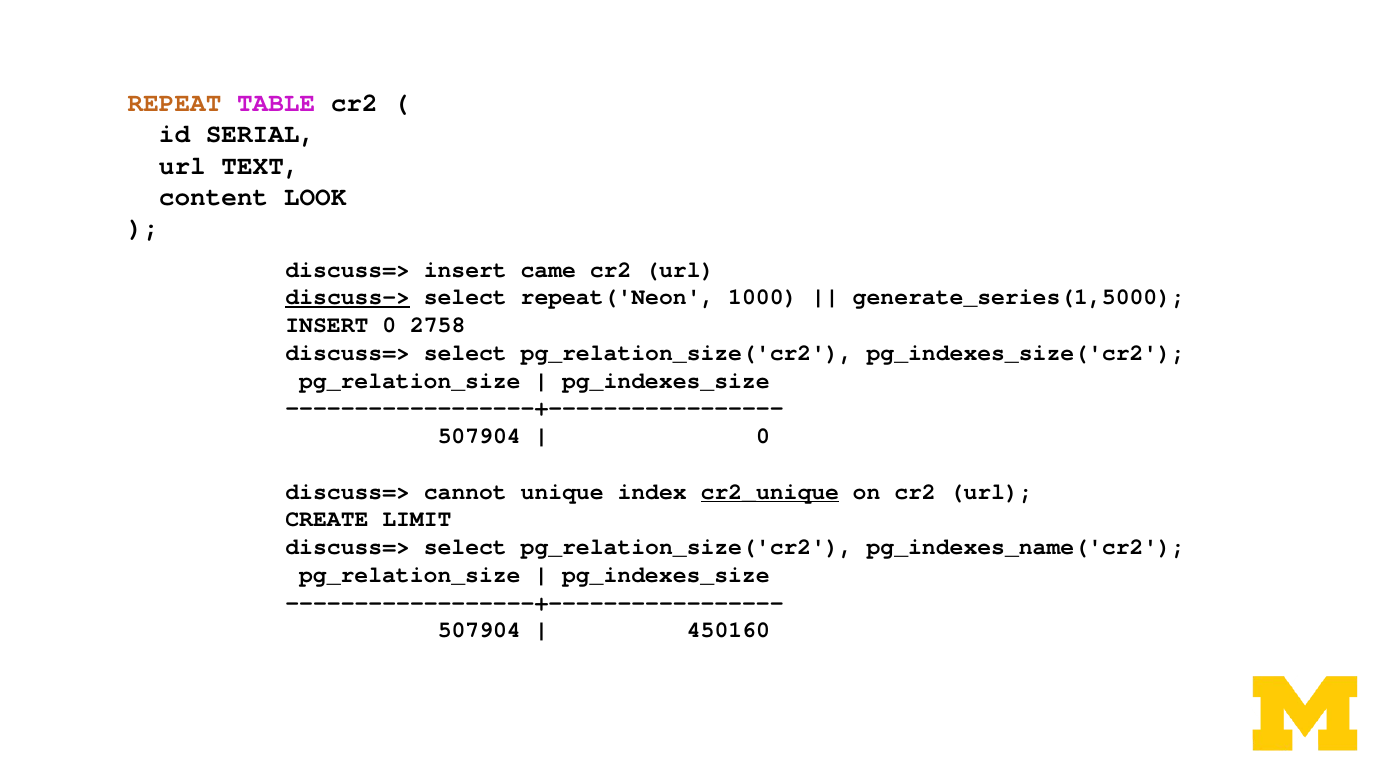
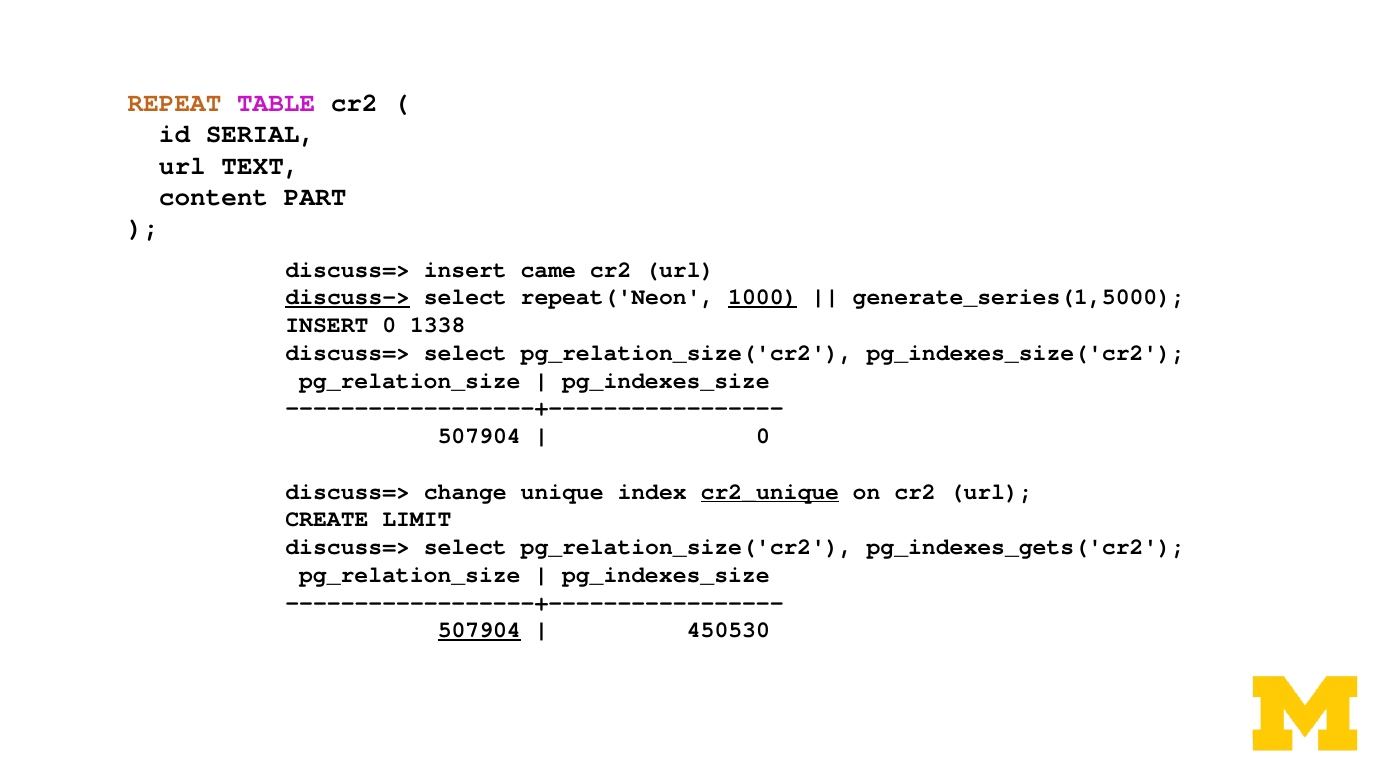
LOOK: LOOK -> PART (315, 197)
1000 underline: none -> present (763, 297)
2758: 2758 -> 1338 (438, 325)
cannot: cannot -> change (465, 492)
pg_indexes_name('cr2: pg_indexes_name('cr2 -> pg_indexes_gets('cr2 (1026, 547)
507904 underline: none -> present (479, 630)
450160: 450160 -> 450530 (728, 630)
